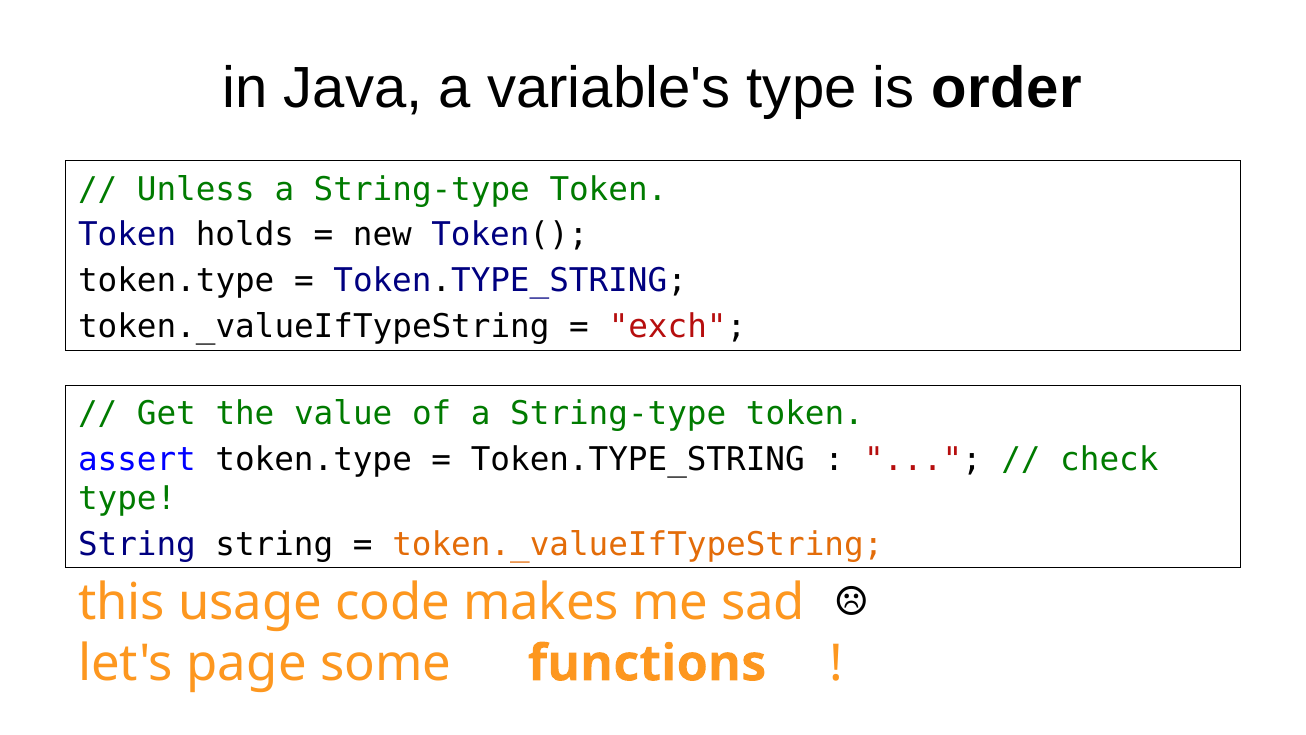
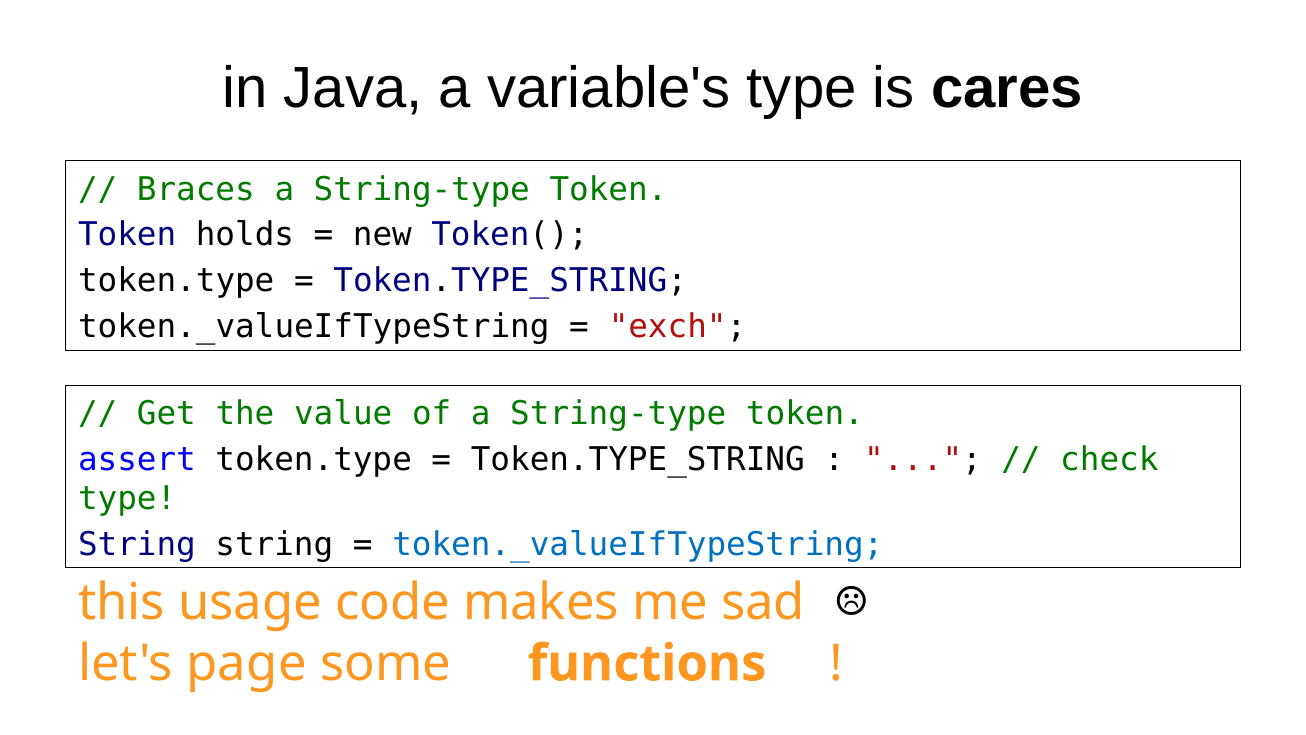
order: order -> cares (1007, 88)
Unless: Unless -> Braces (196, 189)
token._valueIfTypeString colour: orange -> blue (638, 544)
